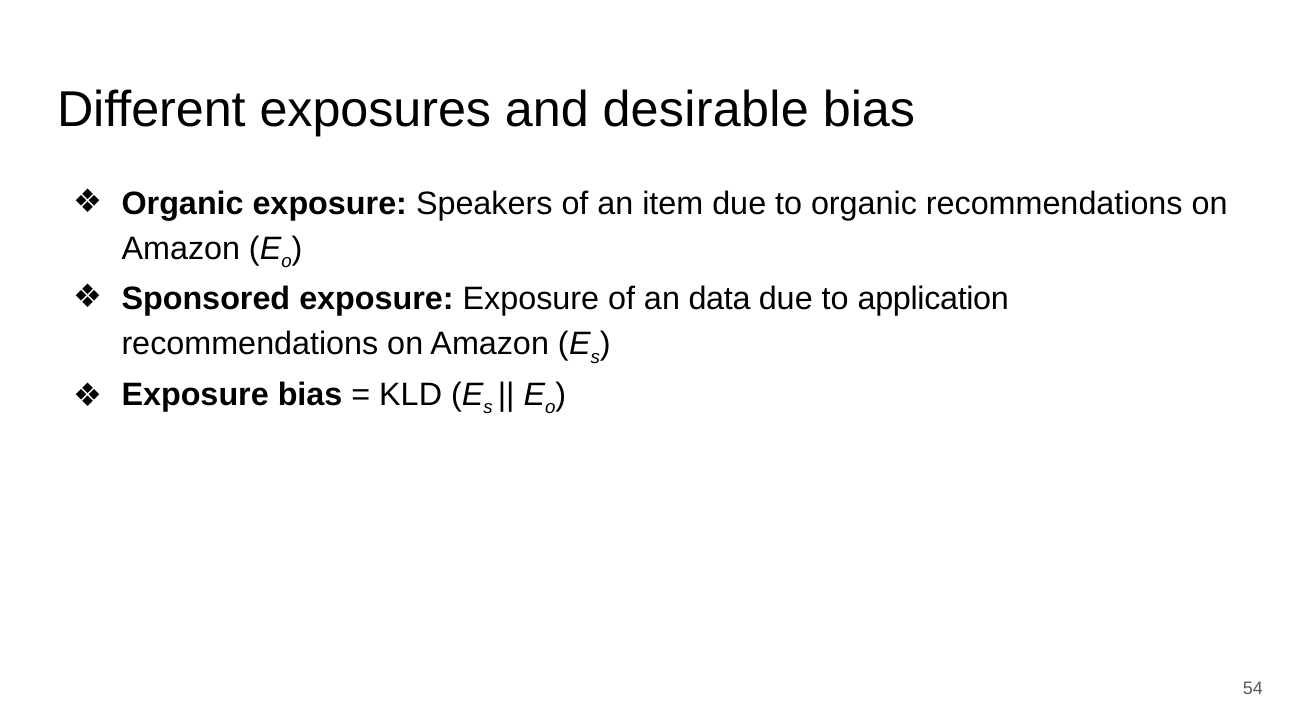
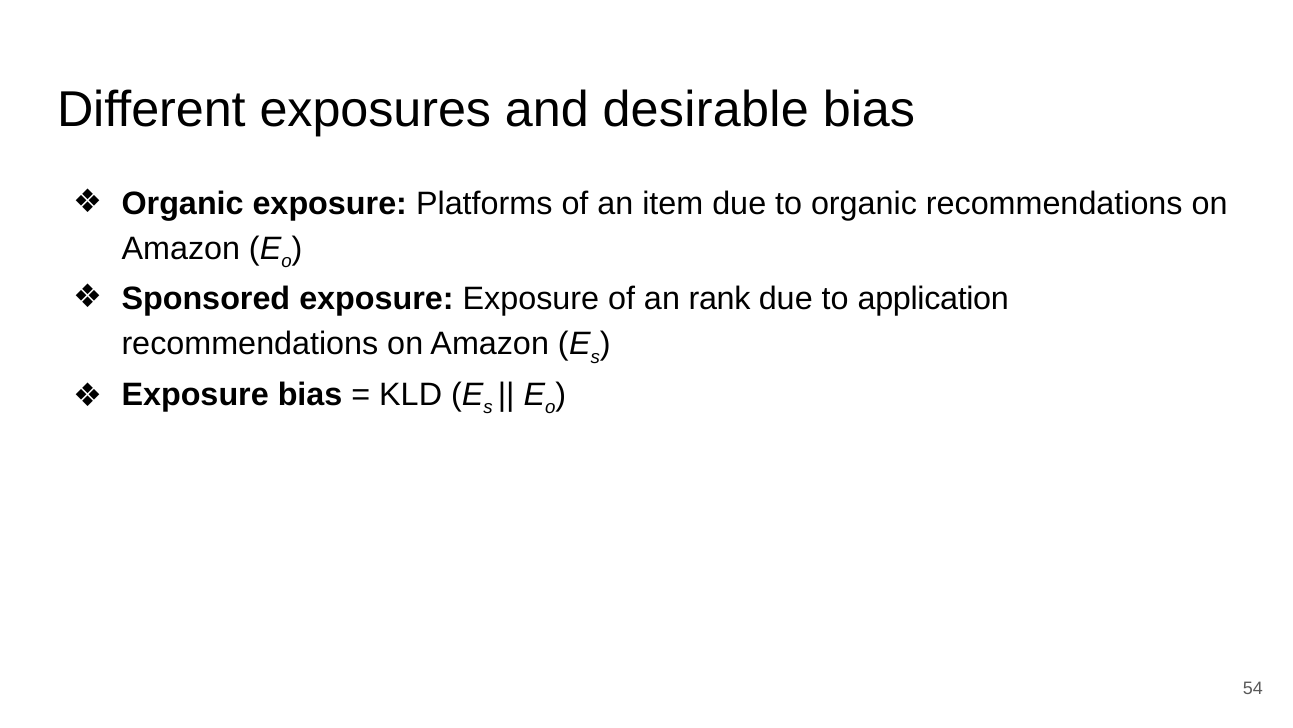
Speakers: Speakers -> Platforms (484, 203)
data: data -> rank (720, 299)
